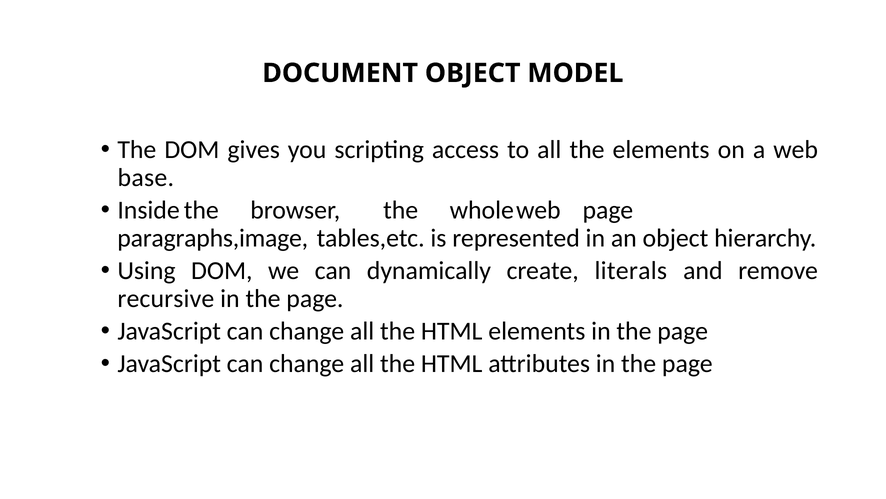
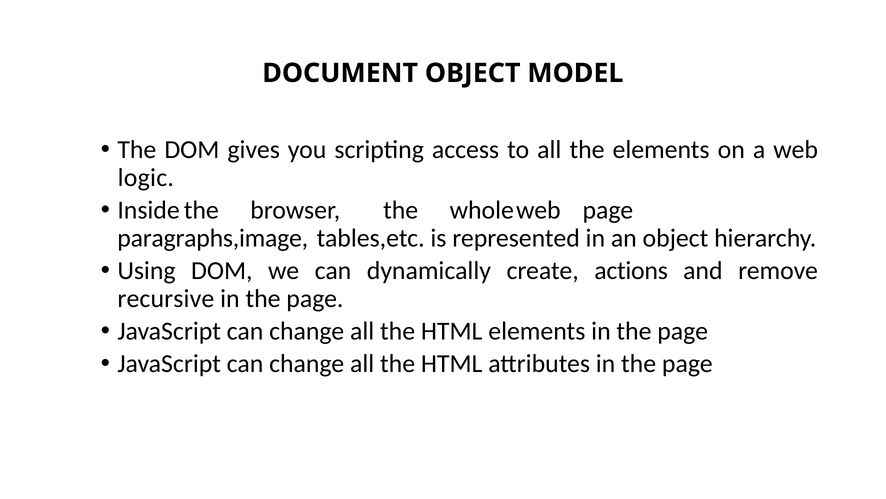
base: base -> logic (146, 178)
literals: literals -> actions (631, 270)
